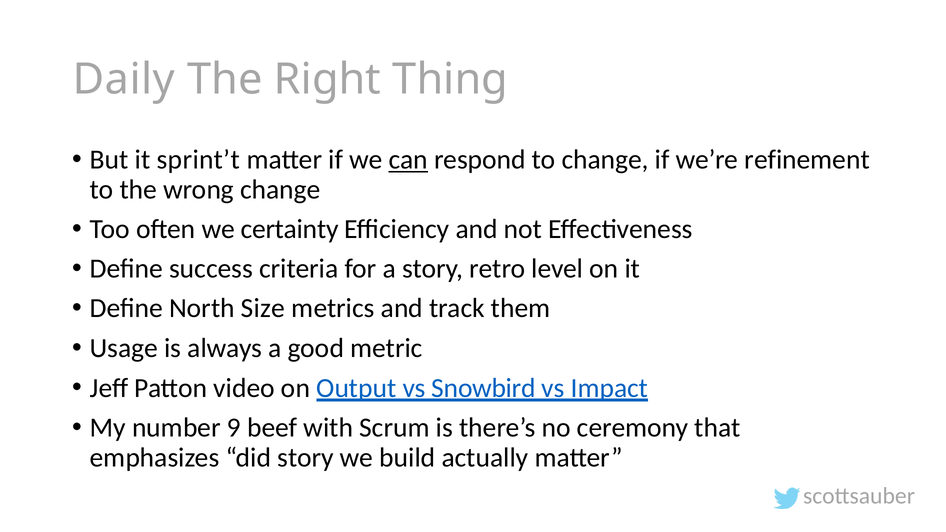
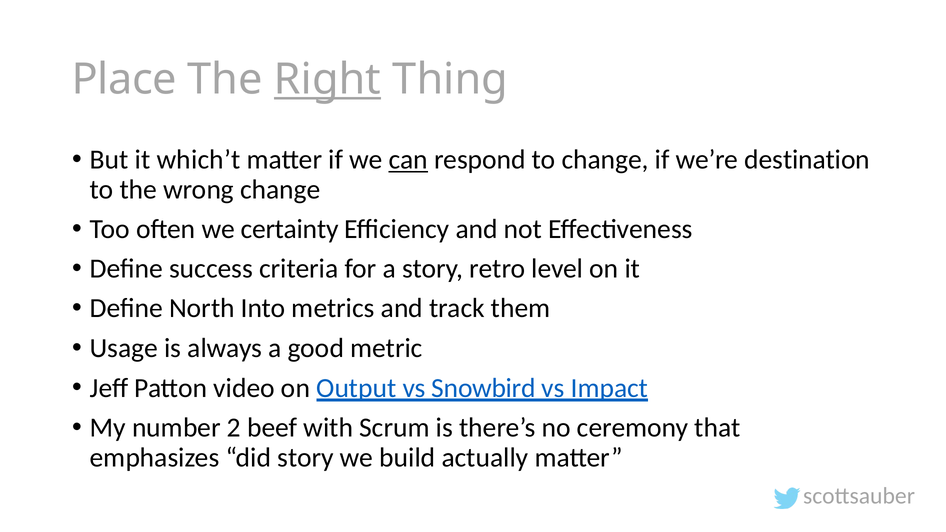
Daily: Daily -> Place (124, 79)
Right underline: none -> present (328, 79)
sprint’t: sprint’t -> which’t (198, 160)
refinement: refinement -> destination (807, 160)
Size: Size -> Into (263, 308)
9: 9 -> 2 (234, 428)
